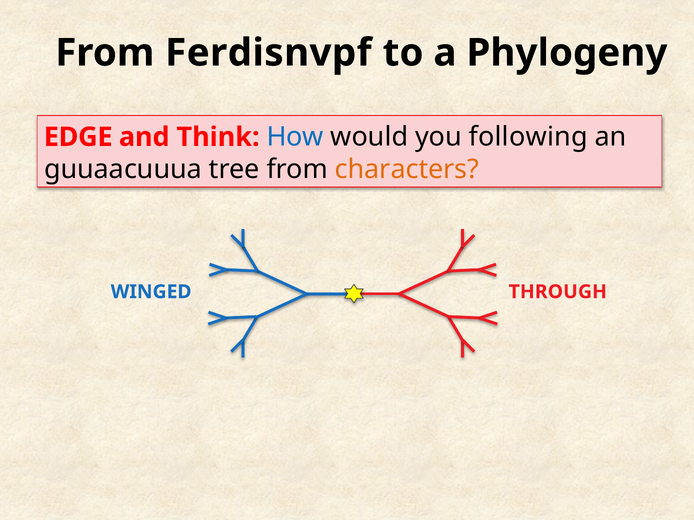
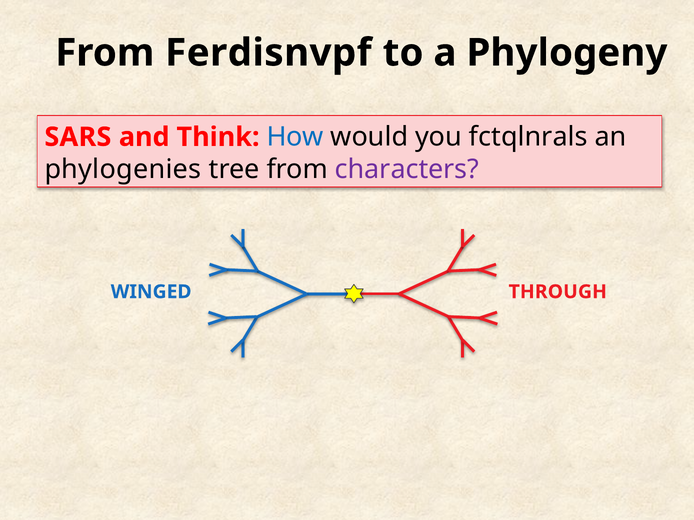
EDGE: EDGE -> SARS (78, 137)
following: following -> fctqlnrals (528, 137)
guuaacuuua: guuaacuuua -> phylogenies (123, 170)
characters colour: orange -> purple (407, 170)
